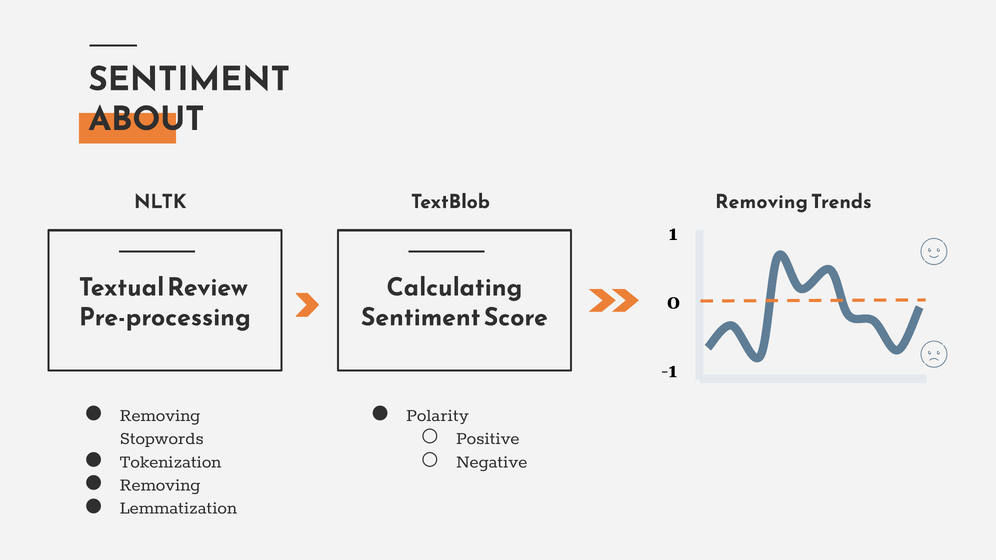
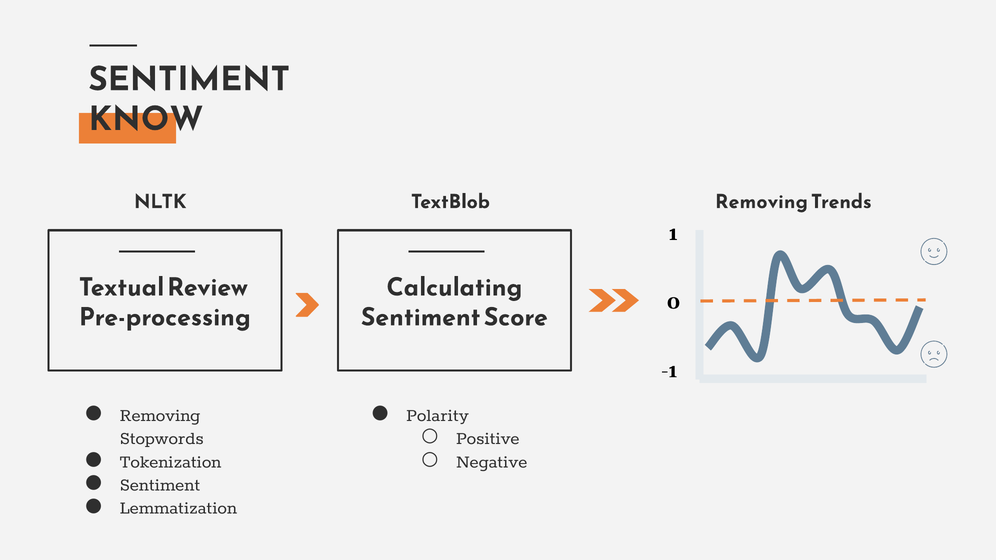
ABOUT: ABOUT -> KNOW (146, 119)
Removing: Removing -> Sentiment (160, 485)
